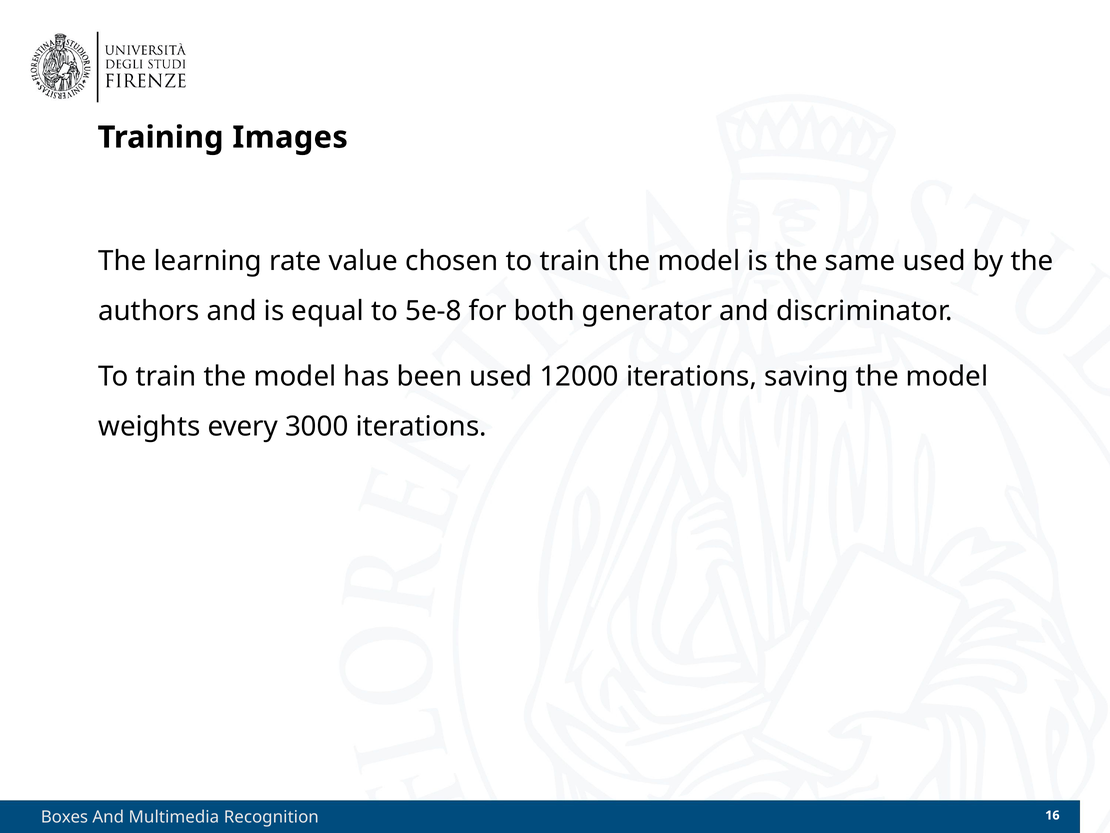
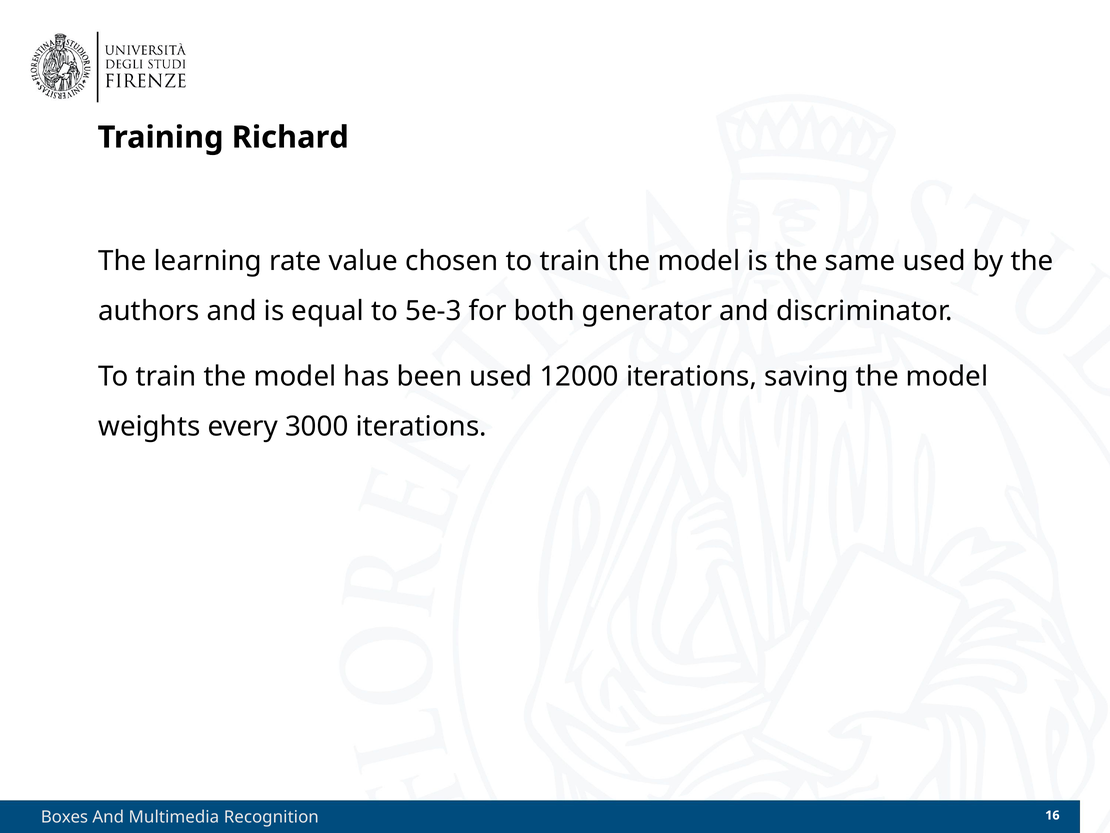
Images: Images -> Richard (290, 137)
5e-8: 5e-8 -> 5e-3 (433, 311)
